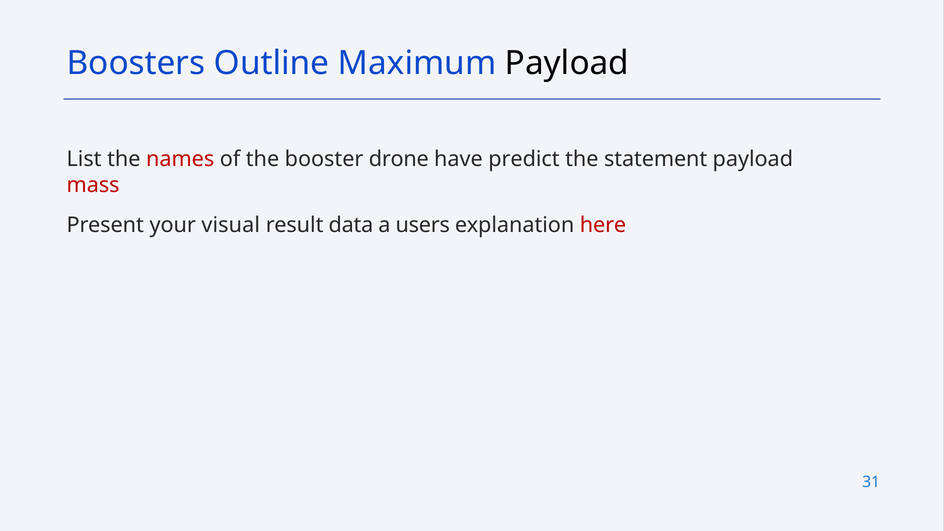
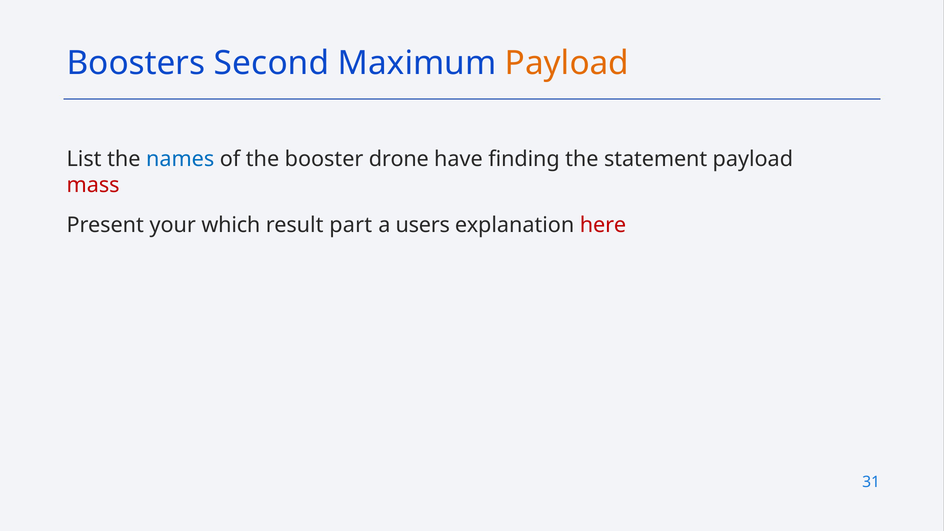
Outline: Outline -> Second (272, 63)
Payload colour: black -> orange (567, 63)
names colour: red -> blue (180, 159)
predict: predict -> finding (524, 159)
visual: visual -> which (231, 225)
data: data -> part (351, 225)
